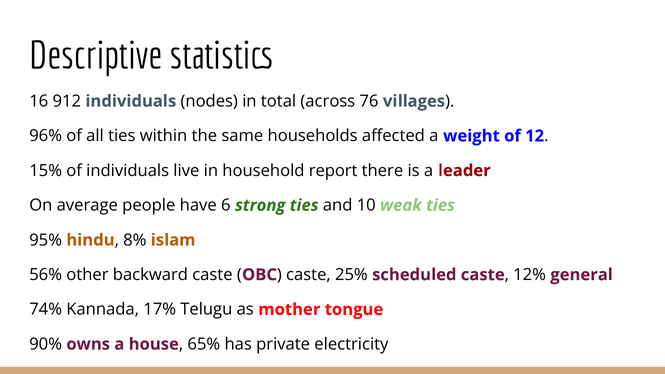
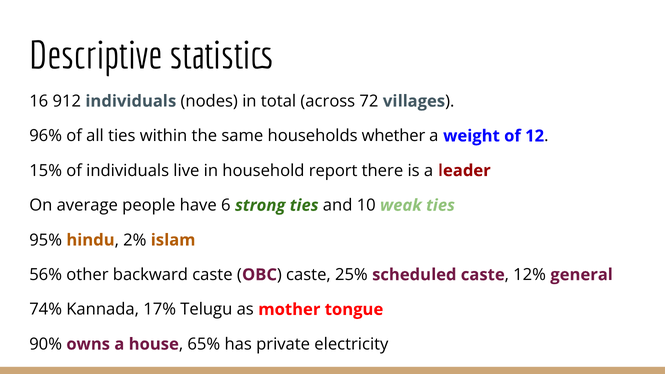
76: 76 -> 72 (369, 101)
affected: affected -> whether (393, 136)
8%: 8% -> 2% (135, 240)
